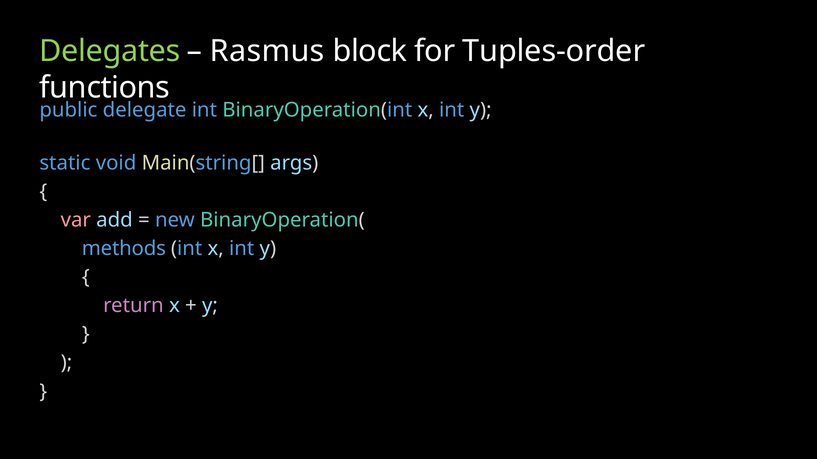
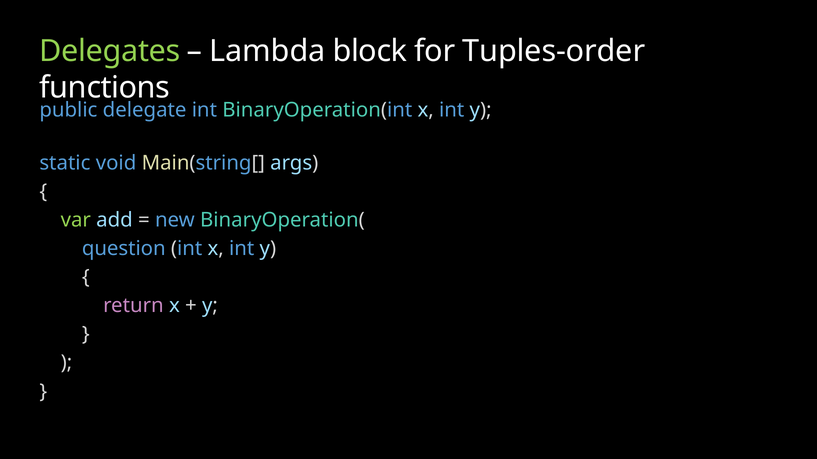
Rasmus: Rasmus -> Lambda (267, 51)
var colour: pink -> light green (76, 220)
methods: methods -> question (124, 249)
